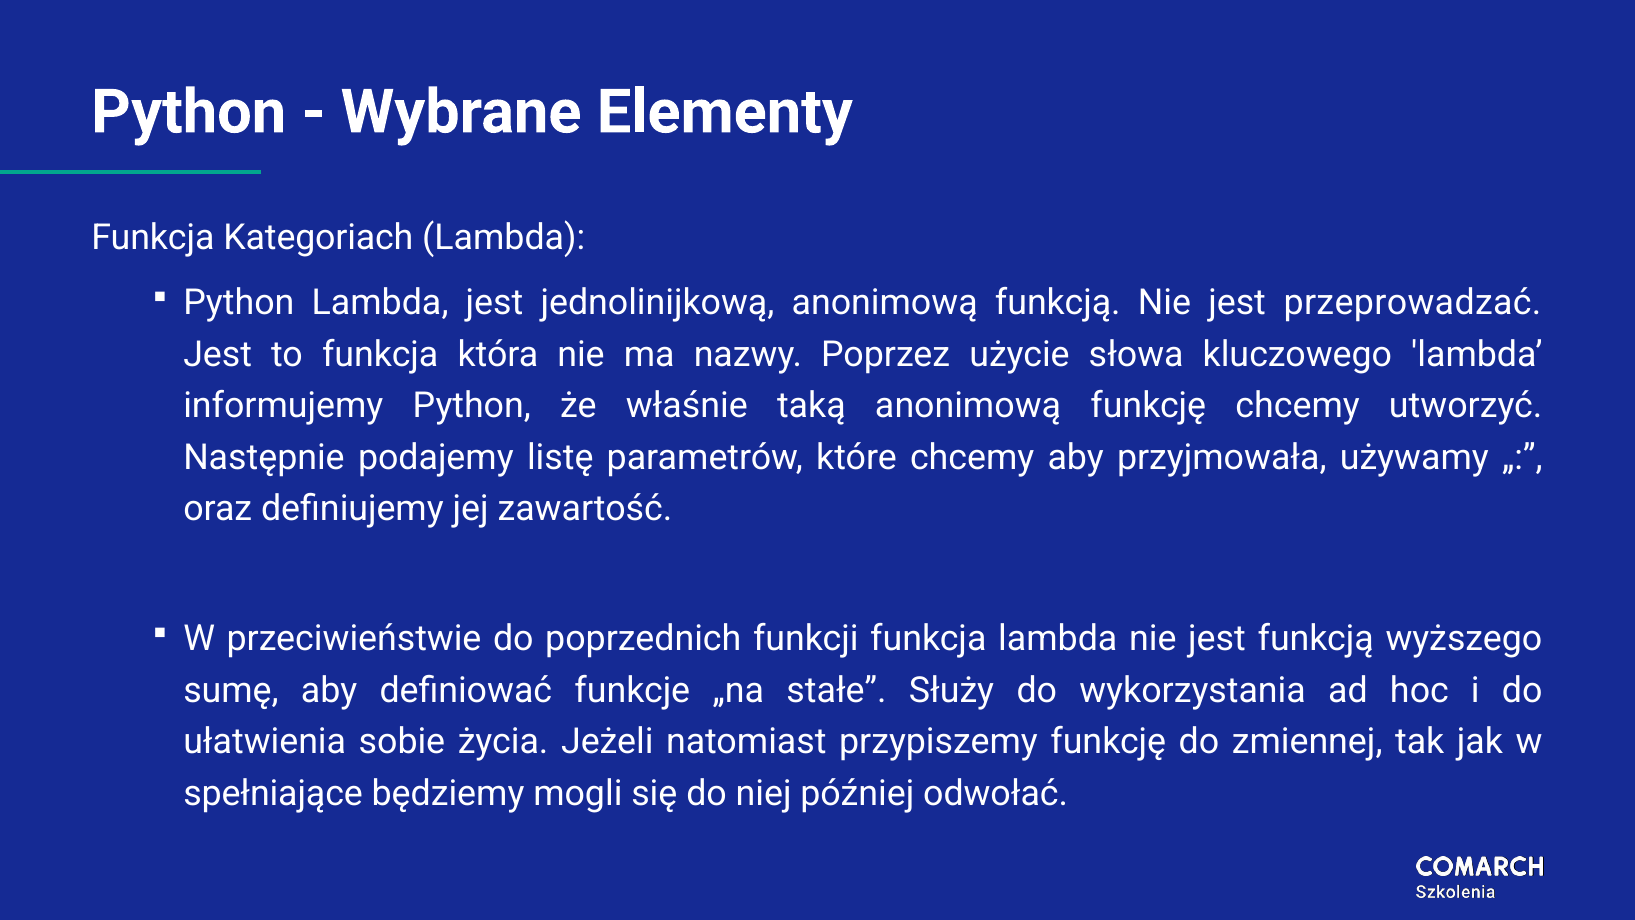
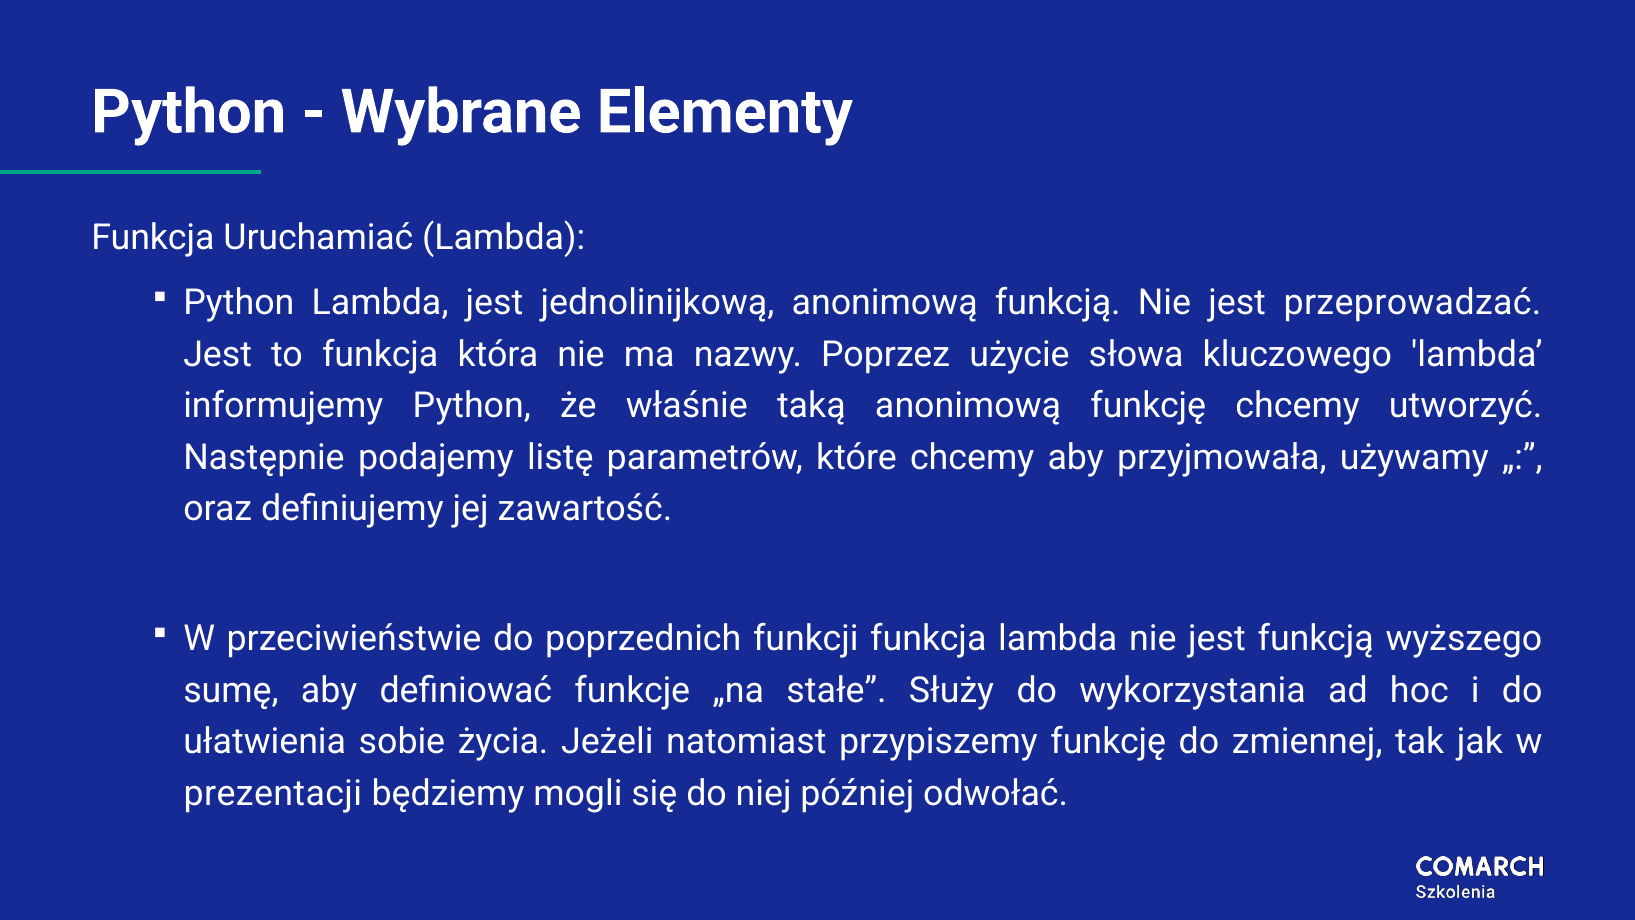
Kategoriach: Kategoriach -> Uruchamiać (318, 238)
spełniające: spełniające -> prezentacji (273, 793)
